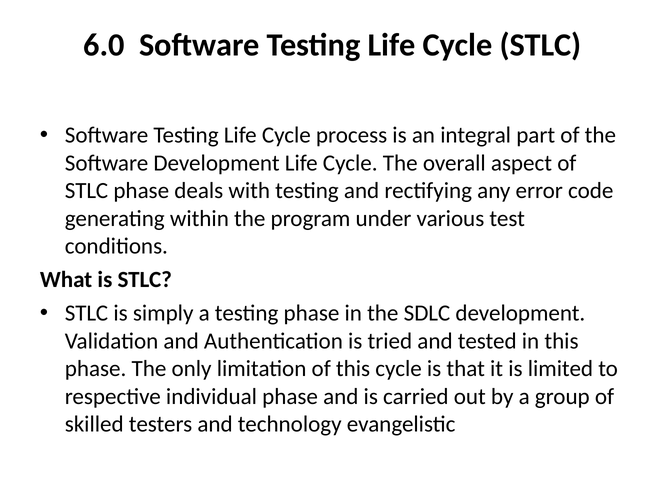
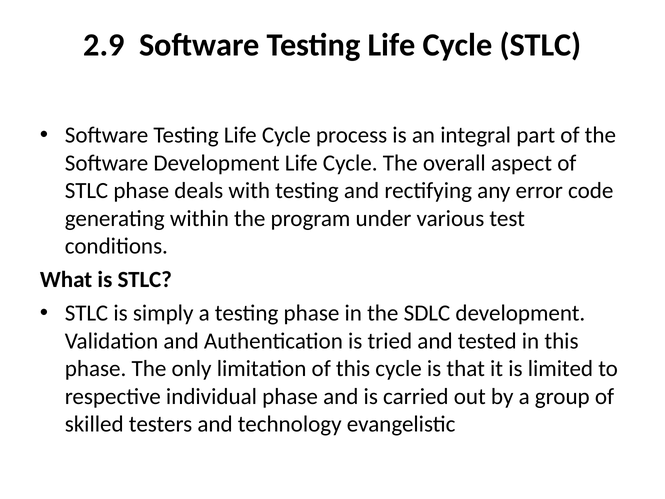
6.0: 6.0 -> 2.9 (104, 45)
